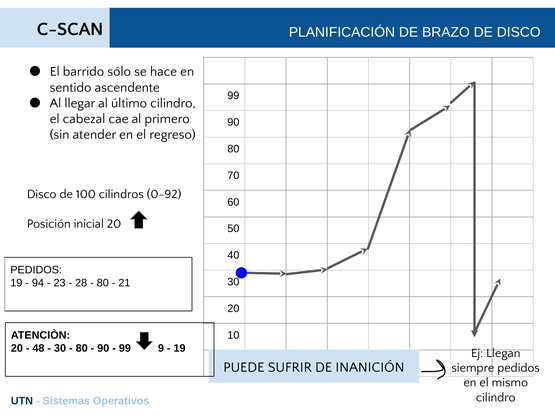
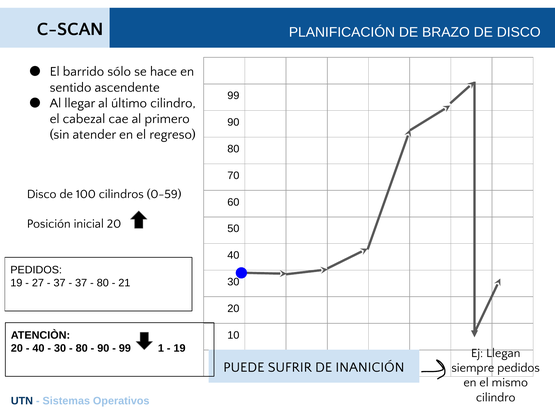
0-92: 0-92 -> 0-59 (164, 194)
94: 94 -> 27 (38, 283)
23: 23 -> 37 (60, 283)
28: 28 -> 37 (81, 283)
48: 48 -> 40 (38, 349)
9: 9 -> 1 (161, 349)
